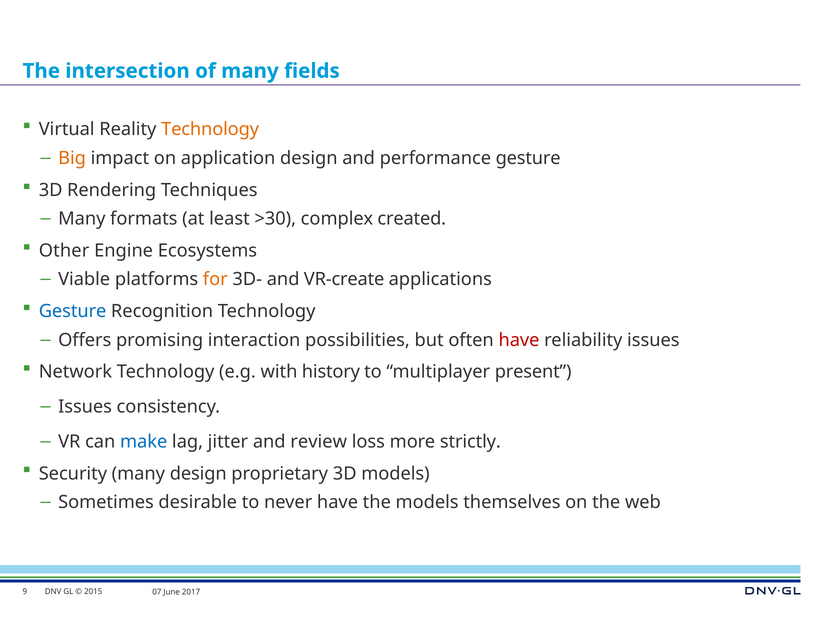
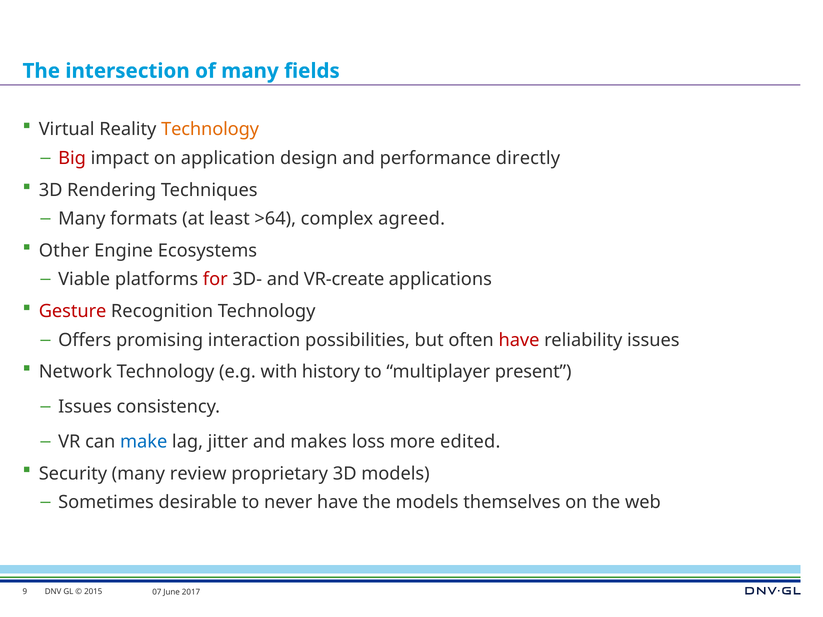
Big colour: orange -> red (72, 158)
performance gesture: gesture -> directly (528, 158)
>30: >30 -> >64 (275, 219)
created: created -> agreed (412, 219)
for colour: orange -> red (215, 280)
Gesture colour: blue -> red (73, 311)
review: review -> makes (319, 442)
strictly: strictly -> edited (470, 442)
many design: design -> review (198, 474)
